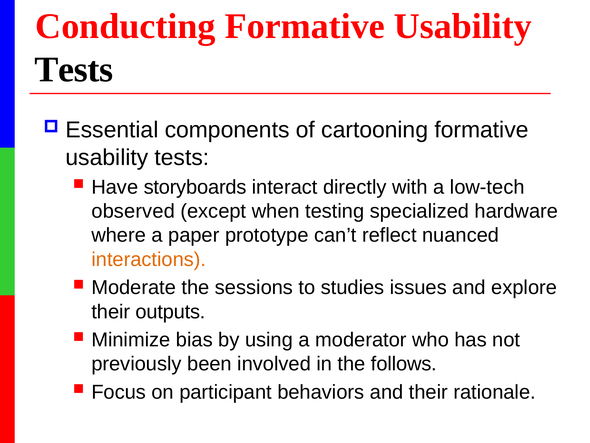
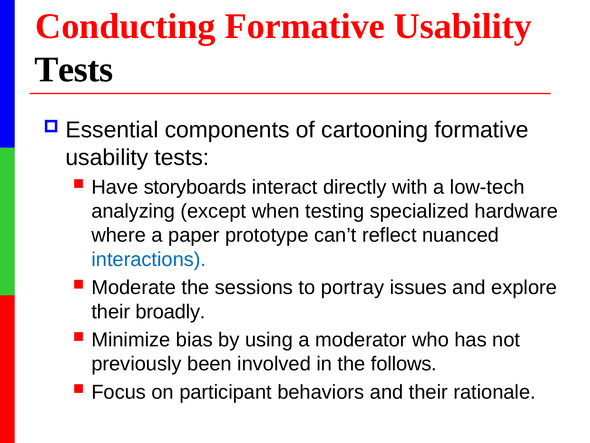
observed: observed -> analyzing (133, 211)
interactions colour: orange -> blue (149, 259)
studies: studies -> portray (352, 287)
outputs: outputs -> broadly (171, 311)
